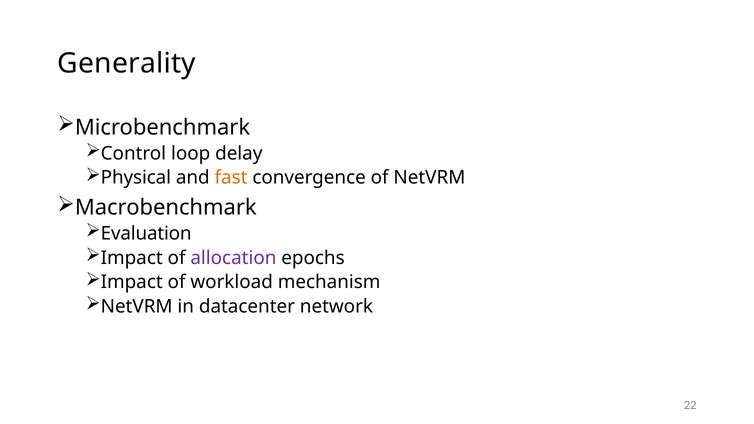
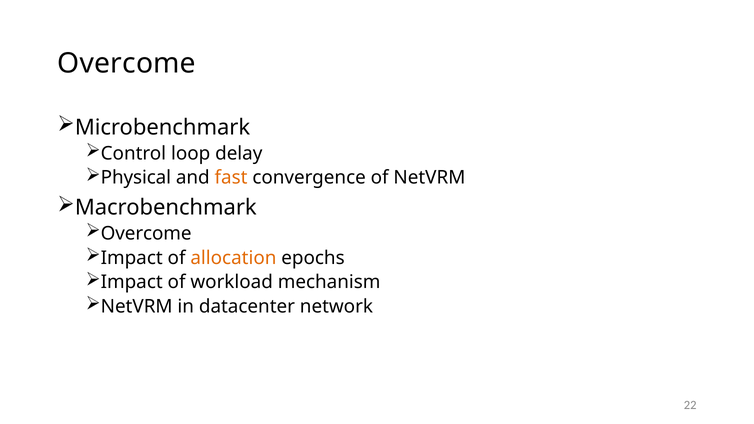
Generality: Generality -> Overcome (127, 63)
Evaluation: Evaluation -> Overcome (146, 234)
allocation colour: purple -> orange (233, 258)
